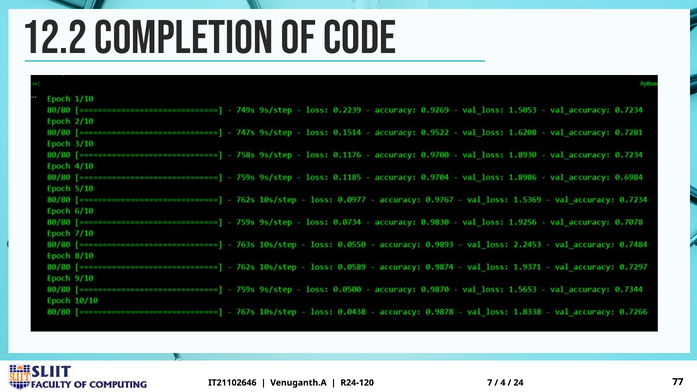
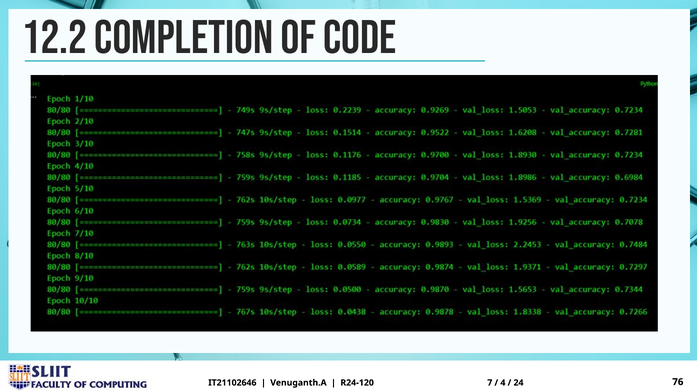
77: 77 -> 76 (678, 382)
